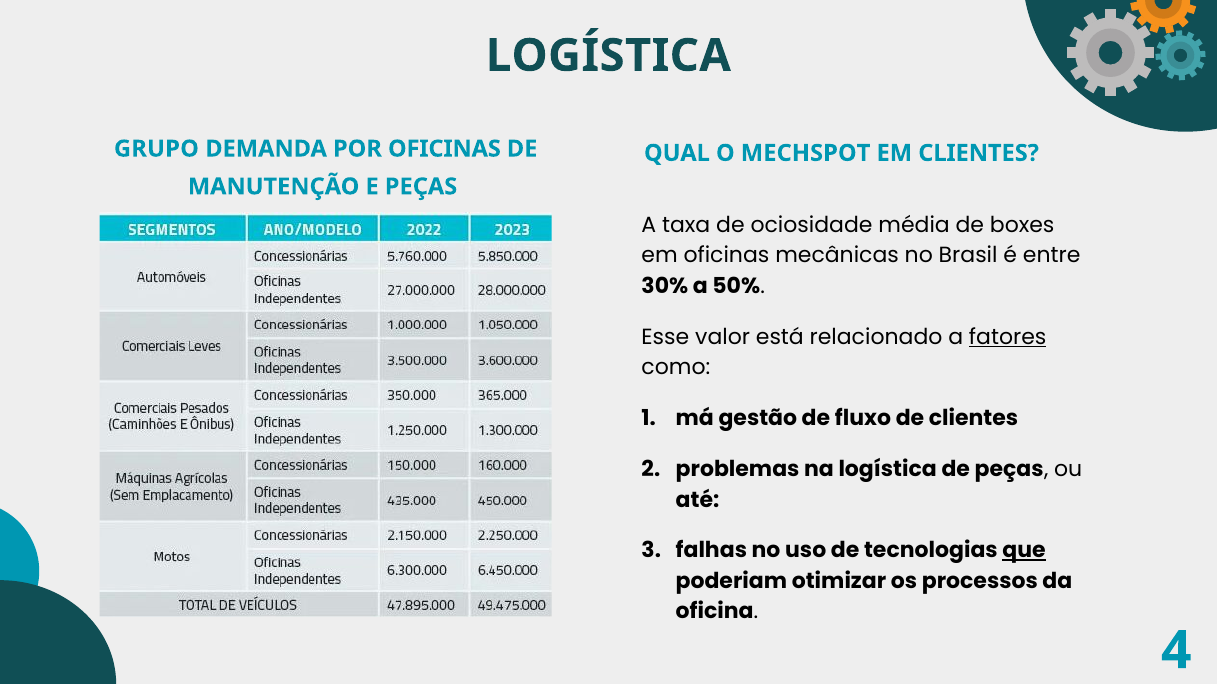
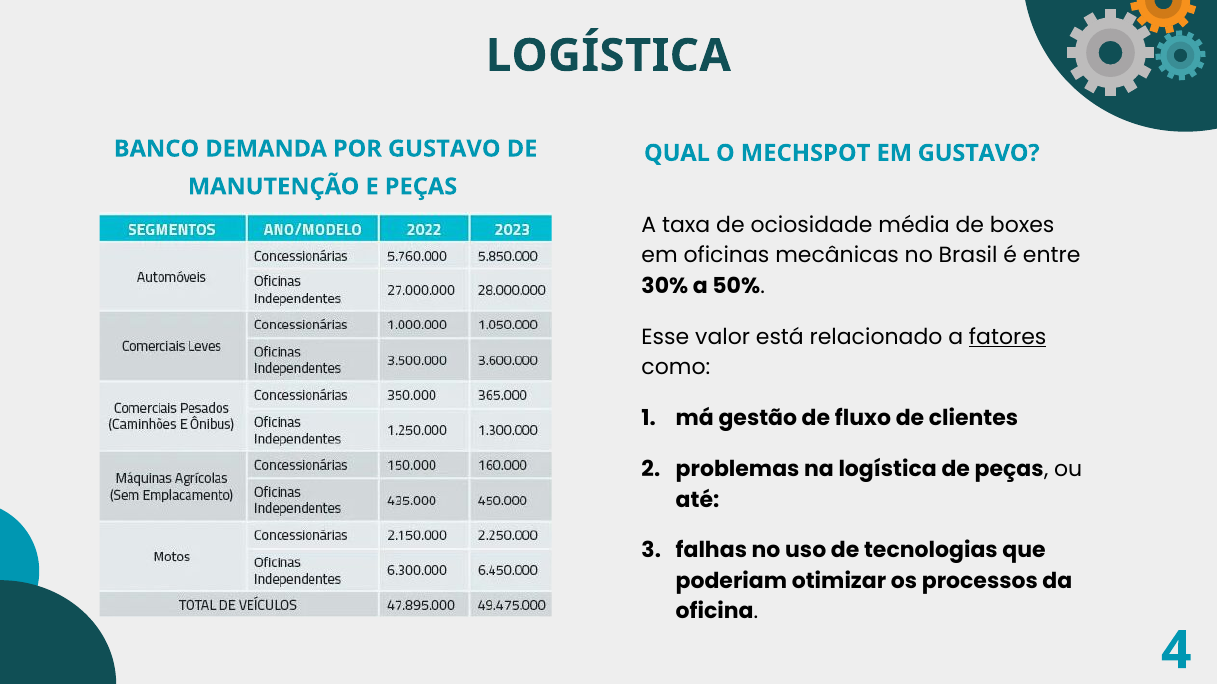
GRUPO: GRUPO -> BANCO (157, 149)
POR OFICINAS: OFICINAS -> GUSTAVO (444, 149)
EM CLIENTES: CLIENTES -> GUSTAVO (979, 153)
que underline: present -> none (1024, 551)
